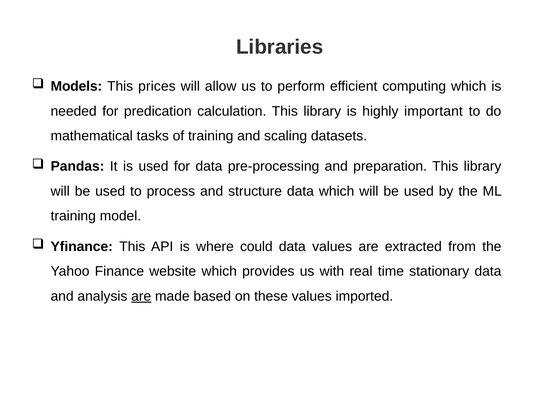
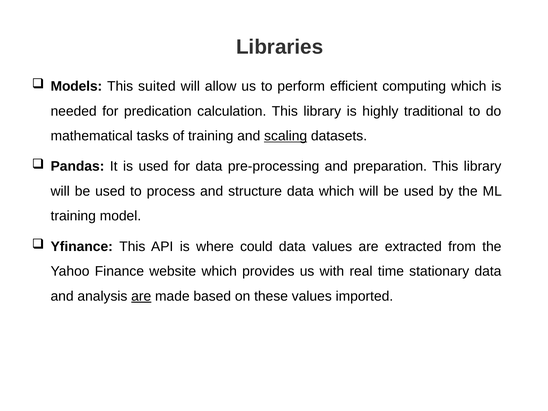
prices: prices -> suited (157, 86)
important: important -> traditional (434, 111)
scaling underline: none -> present (286, 136)
